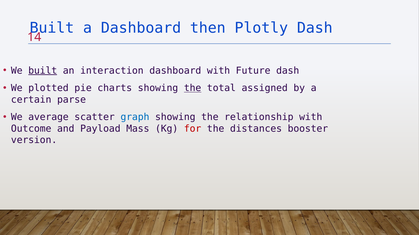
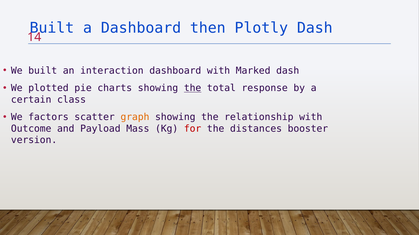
built underline: present -> none (43, 71)
Future: Future -> Marked (253, 71)
assigned: assigned -> response (265, 88)
parse: parse -> class (72, 100)
average: average -> factors (48, 117)
graph colour: blue -> orange (135, 117)
